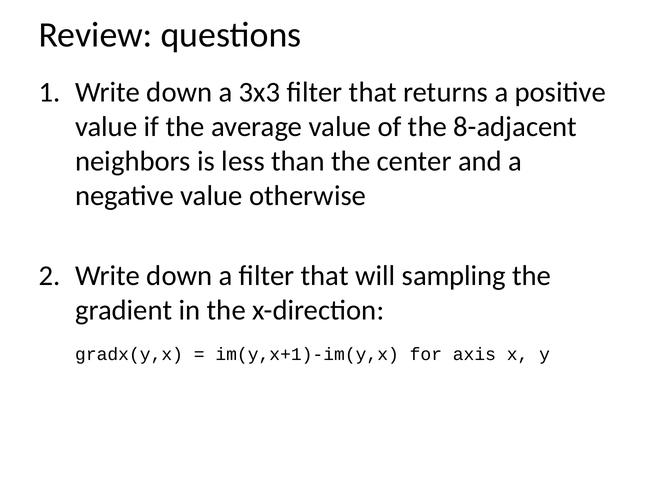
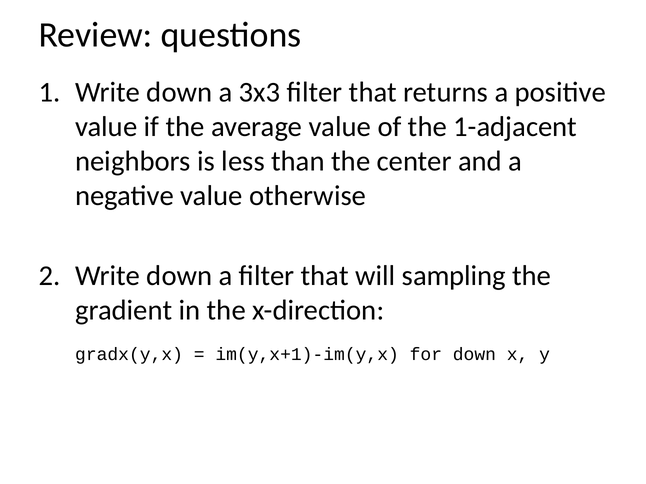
8-adjacent: 8-adjacent -> 1-adjacent (515, 127)
for axis: axis -> down (474, 354)
